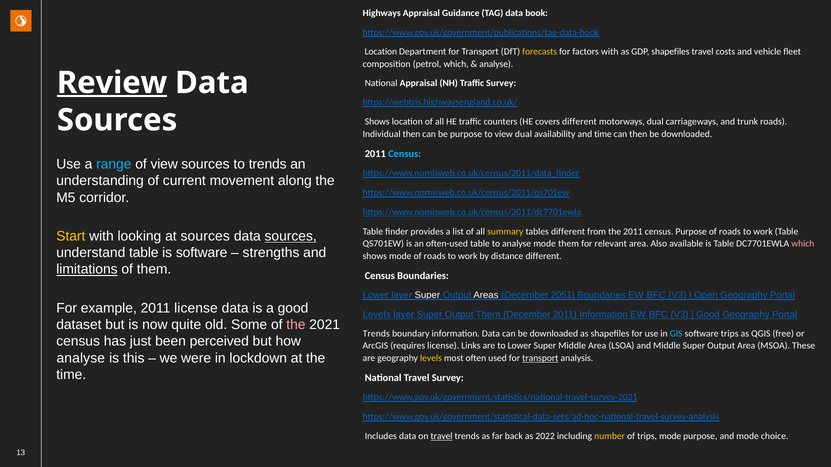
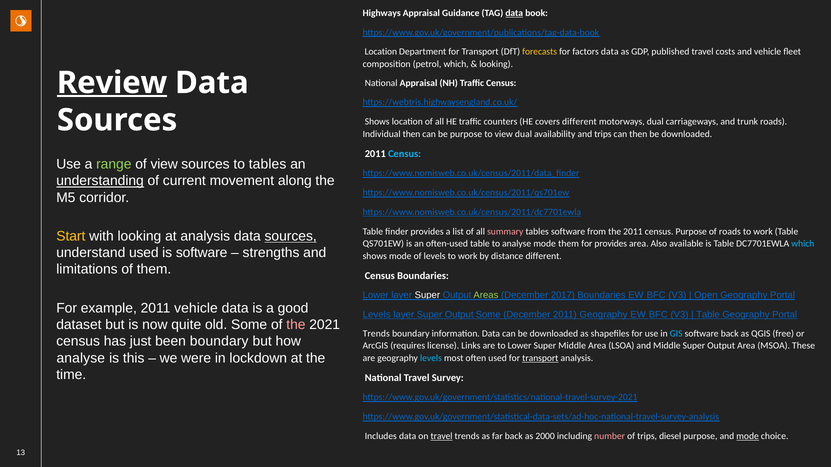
data underline: none -> present (514, 13)
factors with: with -> data (610, 52)
GDP shapefiles: shapefiles -> published (670, 52)
analyse: analyse -> looking (496, 64)
Traffic Survey: Survey -> Census (501, 83)
and time: time -> trips (603, 134)
range colour: light blue -> light green (114, 164)
to trends: trends -> tables (268, 164)
understanding underline: none -> present (100, 181)
summary colour: yellow -> pink (505, 232)
tables different: different -> software (568, 232)
at sources: sources -> analysis (205, 236)
for relevant: relevant -> provides (611, 244)
which colour: pink -> light blue (803, 244)
understand table: table -> used (144, 253)
mode of roads: roads -> levels (435, 256)
limitations underline: present -> none (87, 270)
Areas colour: white -> light green (486, 296)
2051: 2051 -> 2017 (563, 296)
2011 license: license -> vehicle (196, 308)
Output Them: Them -> Some (488, 315)
2011 Information: Information -> Geography (604, 315)
Good: Good -> Table (708, 315)
software trips: trips -> back (730, 334)
been perceived: perceived -> boundary (219, 342)
levels colour: yellow -> light blue (431, 358)
2022: 2022 -> 2000 (545, 437)
number colour: yellow -> pink (610, 437)
trips mode: mode -> diesel (670, 437)
mode underline: none -> present (748, 437)
